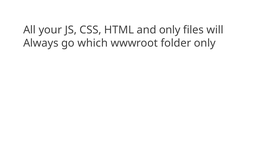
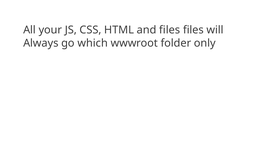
and only: only -> files (170, 30)
